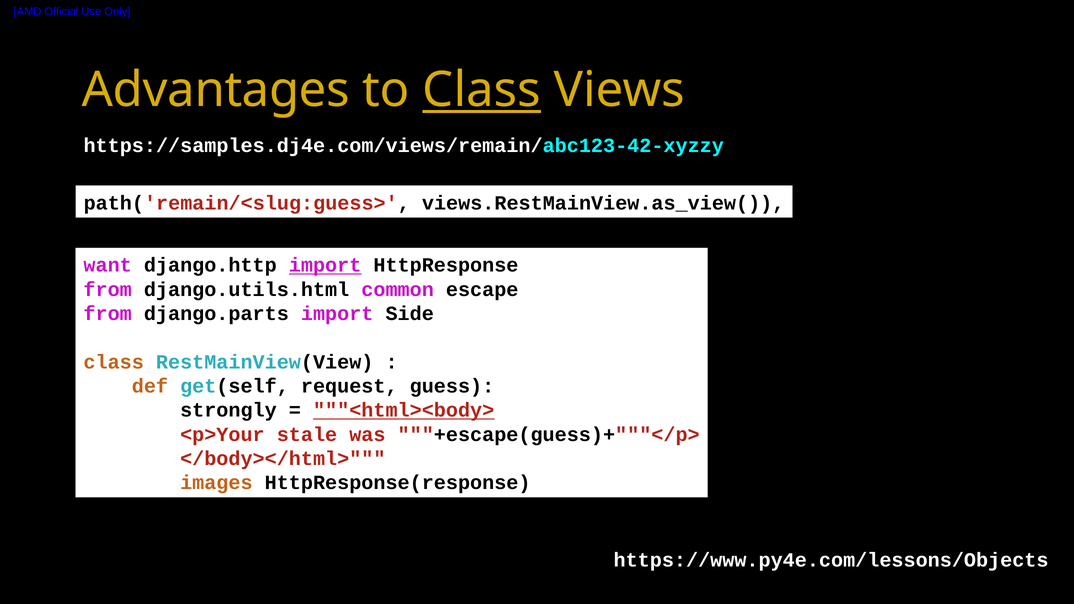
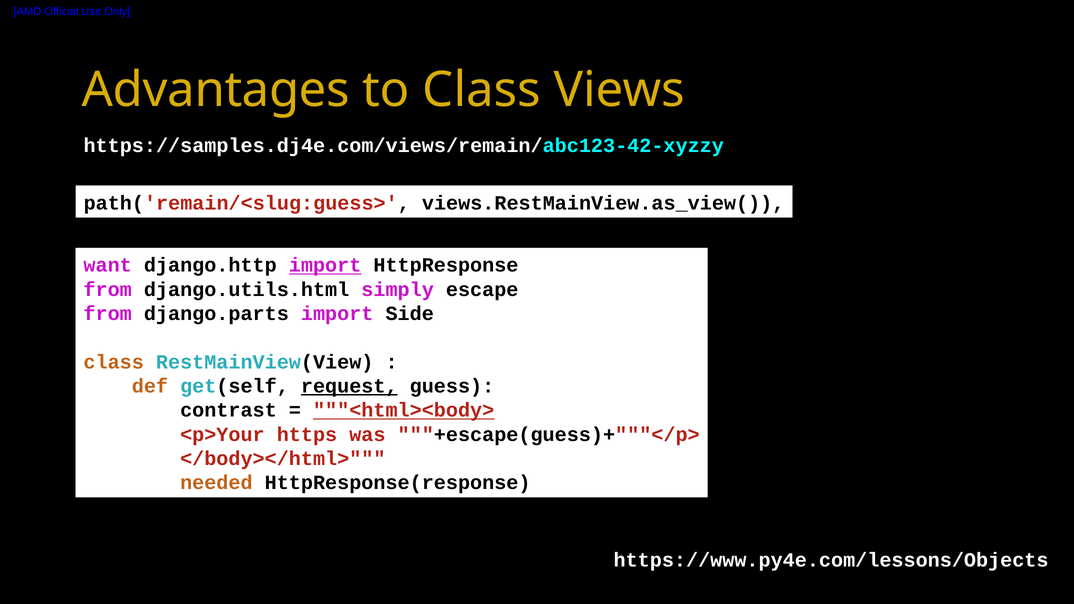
Class underline: present -> none (482, 90)
common: common -> simply (398, 289)
request underline: none -> present (349, 386)
strongly: strongly -> contrast (228, 410)
stale: stale -> https (307, 434)
images: images -> needed (216, 483)
